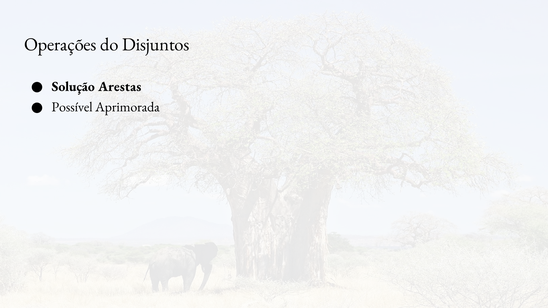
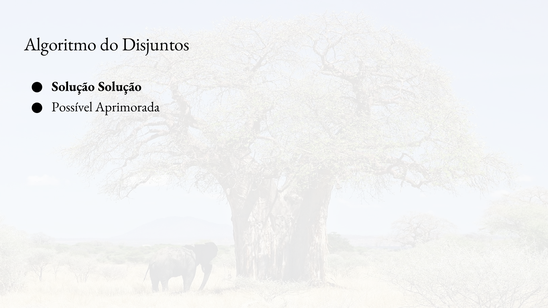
Operações: Operações -> Algoritmo (60, 44)
Solução Arestas: Arestas -> Solução (120, 86)
